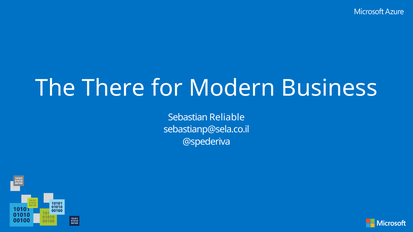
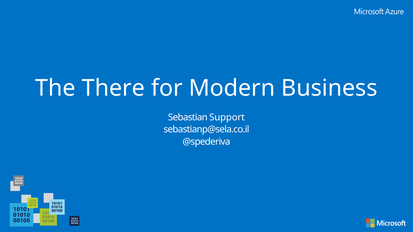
Reliable: Reliable -> Support (227, 118)
